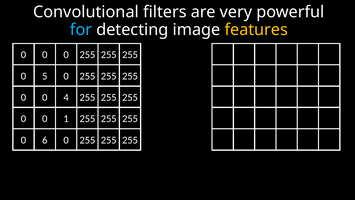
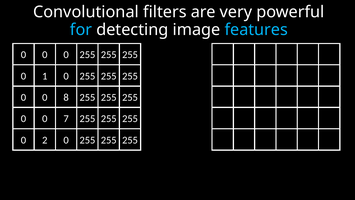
features colour: yellow -> light blue (256, 30)
5: 5 -> 1 (45, 76)
4: 4 -> 8 (66, 97)
1: 1 -> 7 (66, 119)
6: 6 -> 2 (45, 140)
